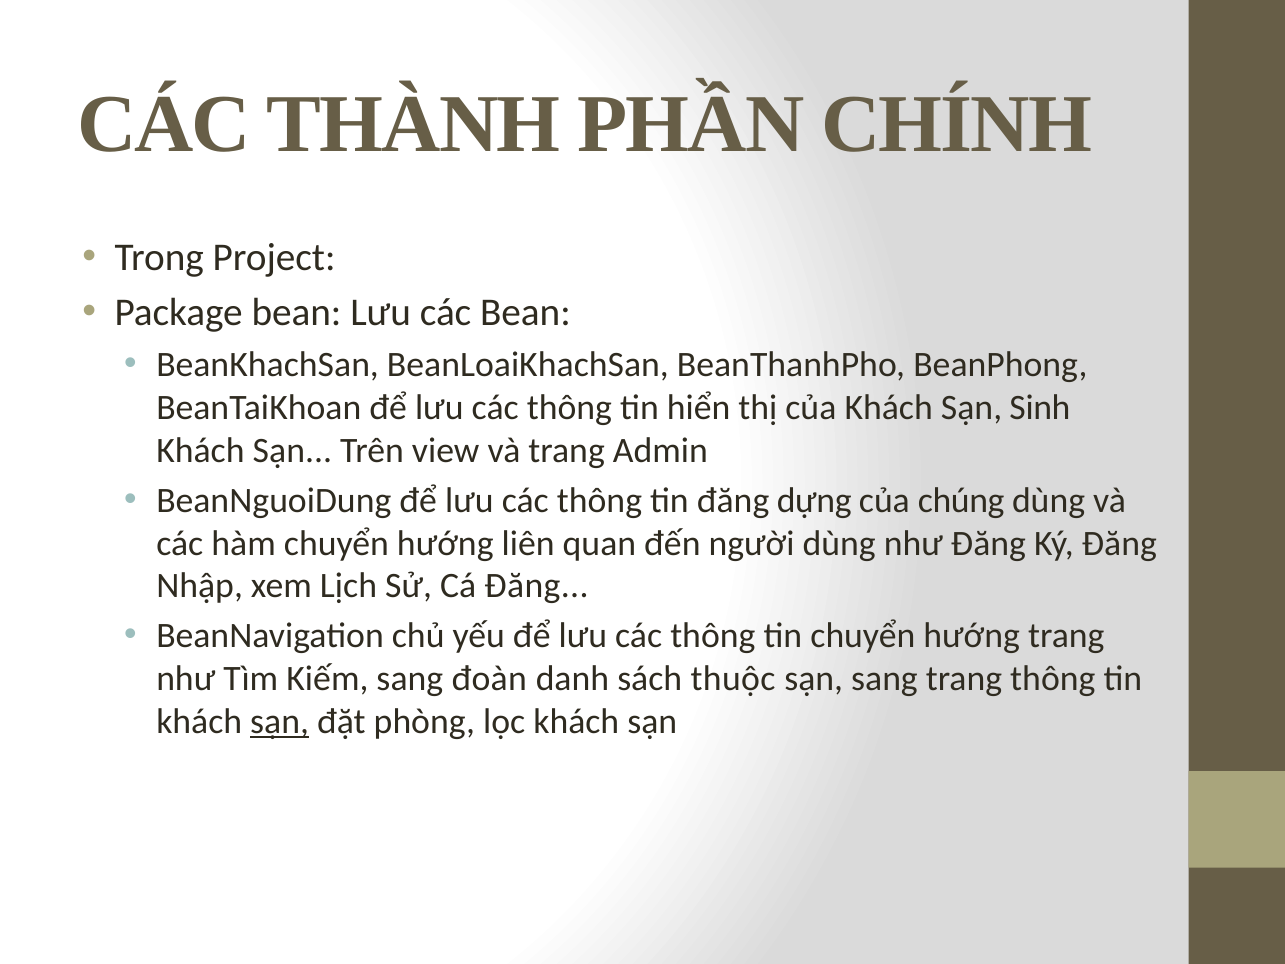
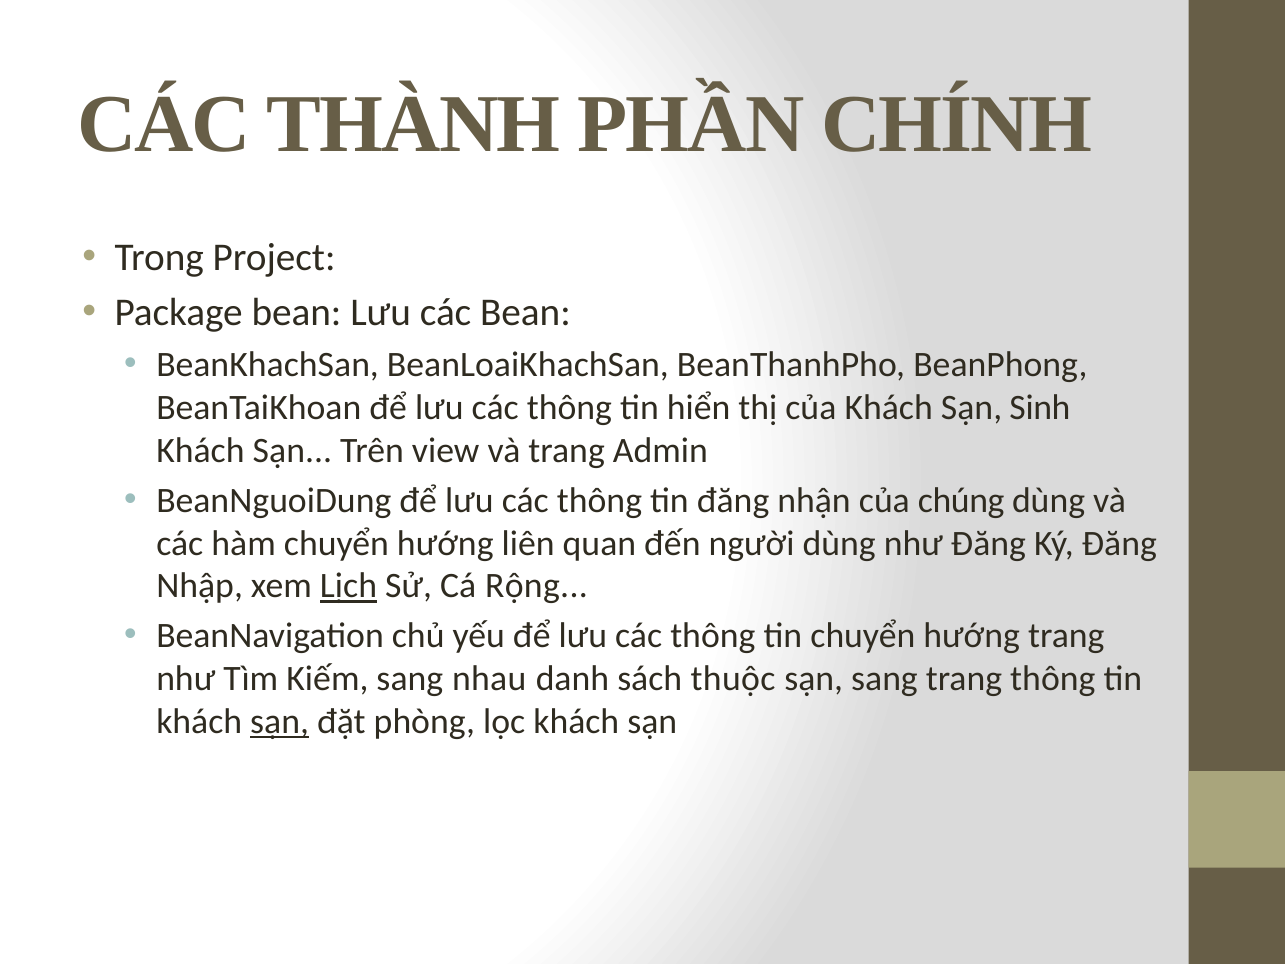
dựng: dựng -> nhận (814, 500)
Lịch underline: none -> present (348, 586)
Cá Đăng: Đăng -> Rộng (536, 586)
đoàn: đoàn -> nhau (489, 679)
